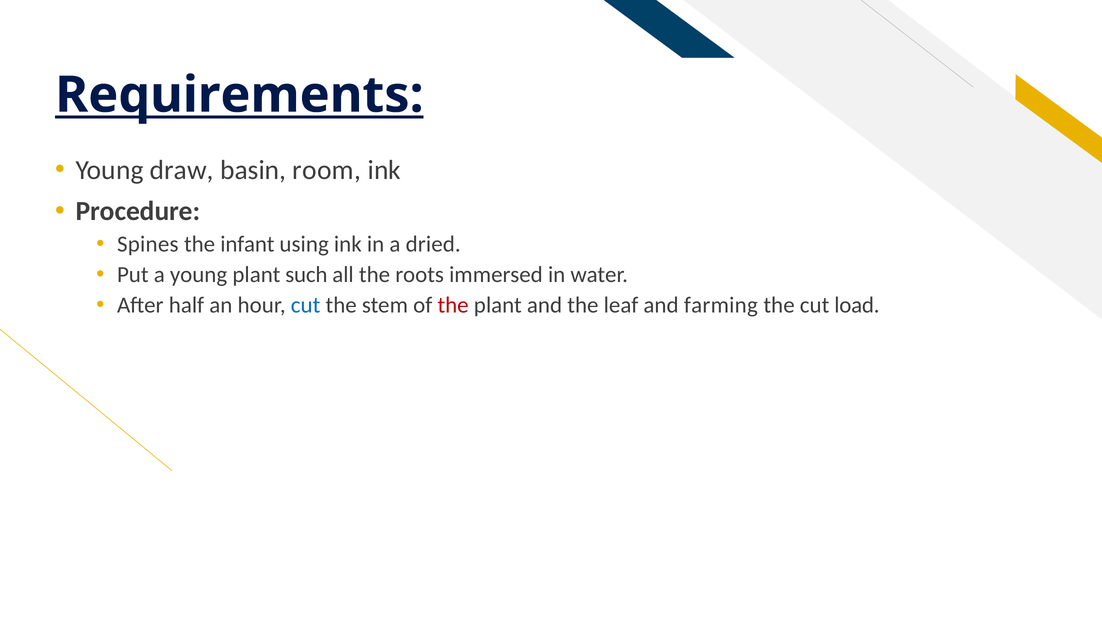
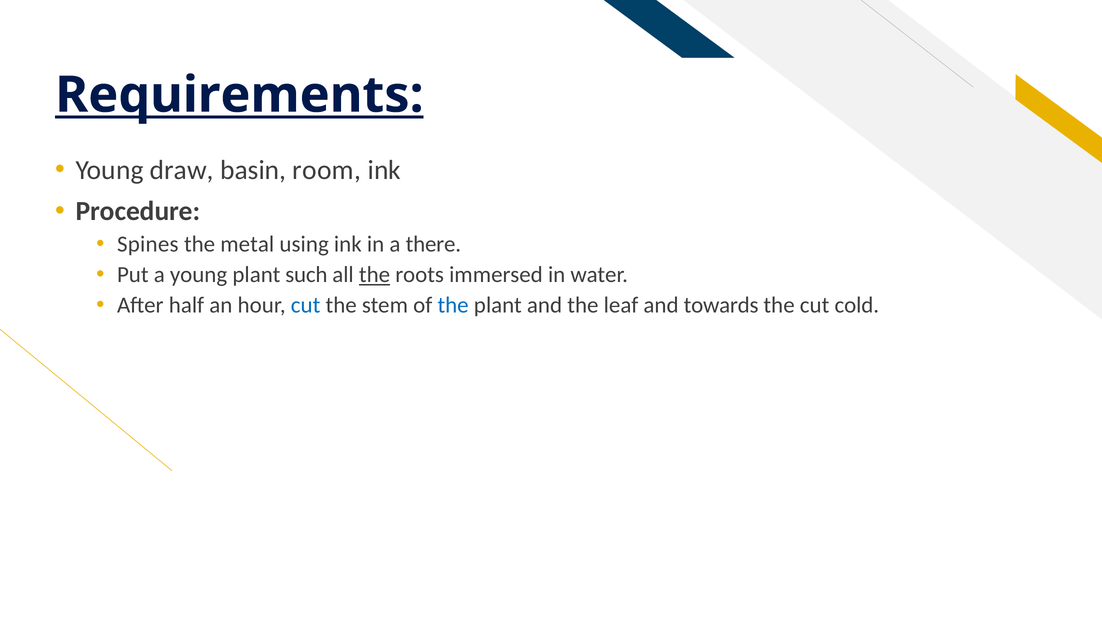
infant: infant -> metal (247, 244)
dried: dried -> there (433, 244)
the underline: none -> present (375, 275)
the colour: red -> blue (453, 305)
farming: farming -> towards (721, 305)
load: load -> cold (857, 305)
